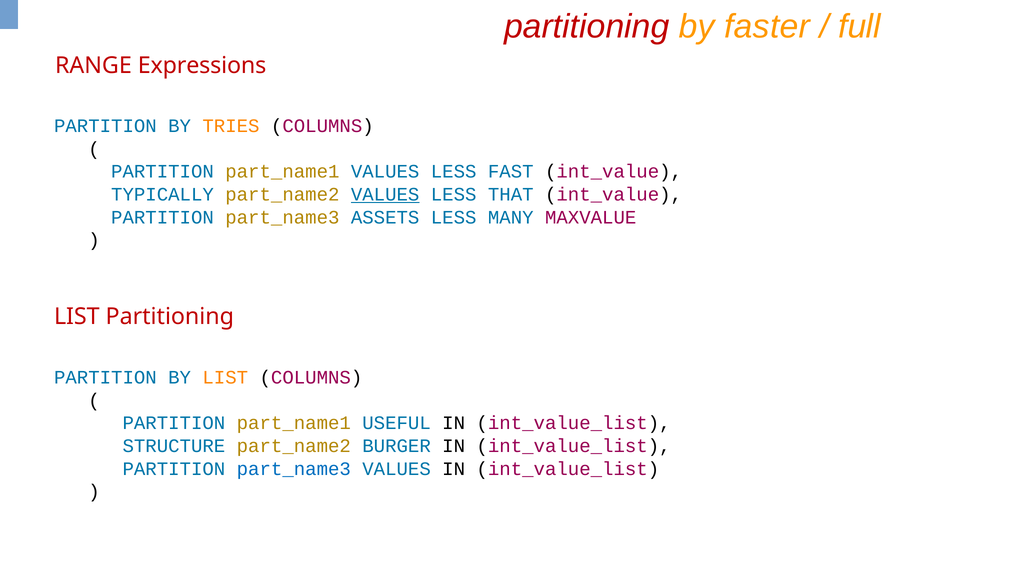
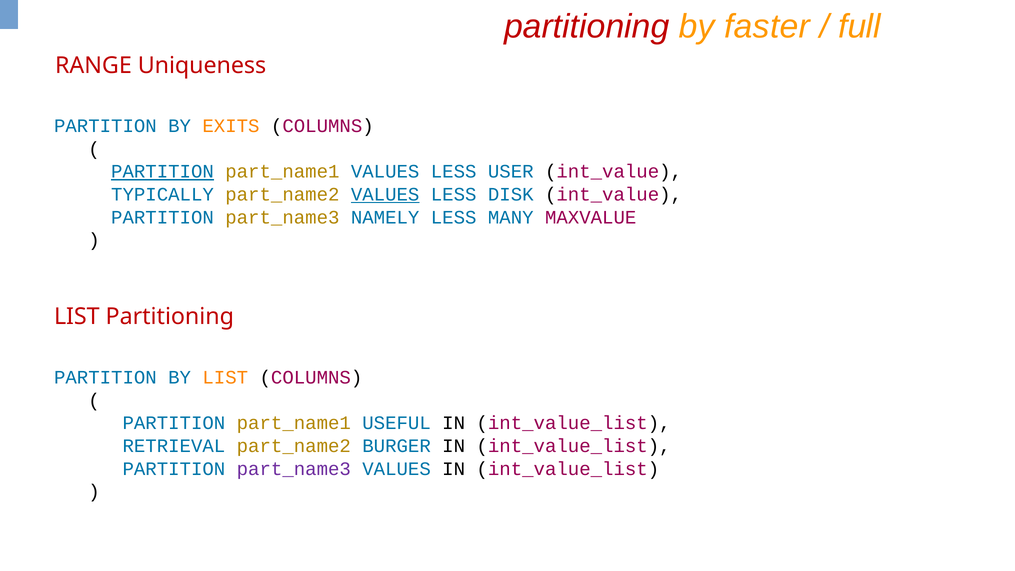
Expressions: Expressions -> Uniqueness (202, 66)
TRIES: TRIES -> EXITS (231, 126)
PARTITION underline: none -> present (162, 172)
FAST: FAST -> USER (511, 172)
THAT: THAT -> DISK (511, 194)
ASSETS: ASSETS -> NAMELY (385, 217)
STRUCTURE: STRUCTURE -> RETRIEVAL (174, 446)
part_name3 colour: blue -> purple (294, 469)
